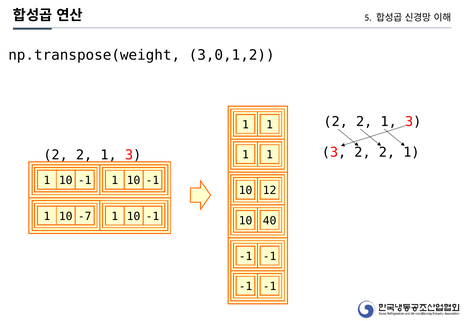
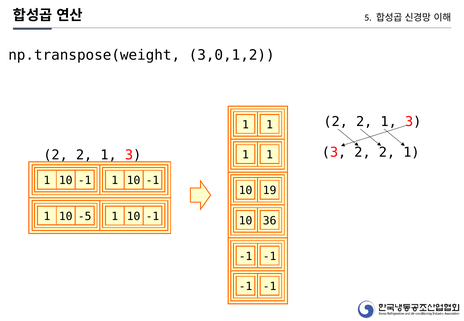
12: 12 -> 19 (270, 191)
-7: -7 -> -5 (85, 216)
40: 40 -> 36 (270, 221)
